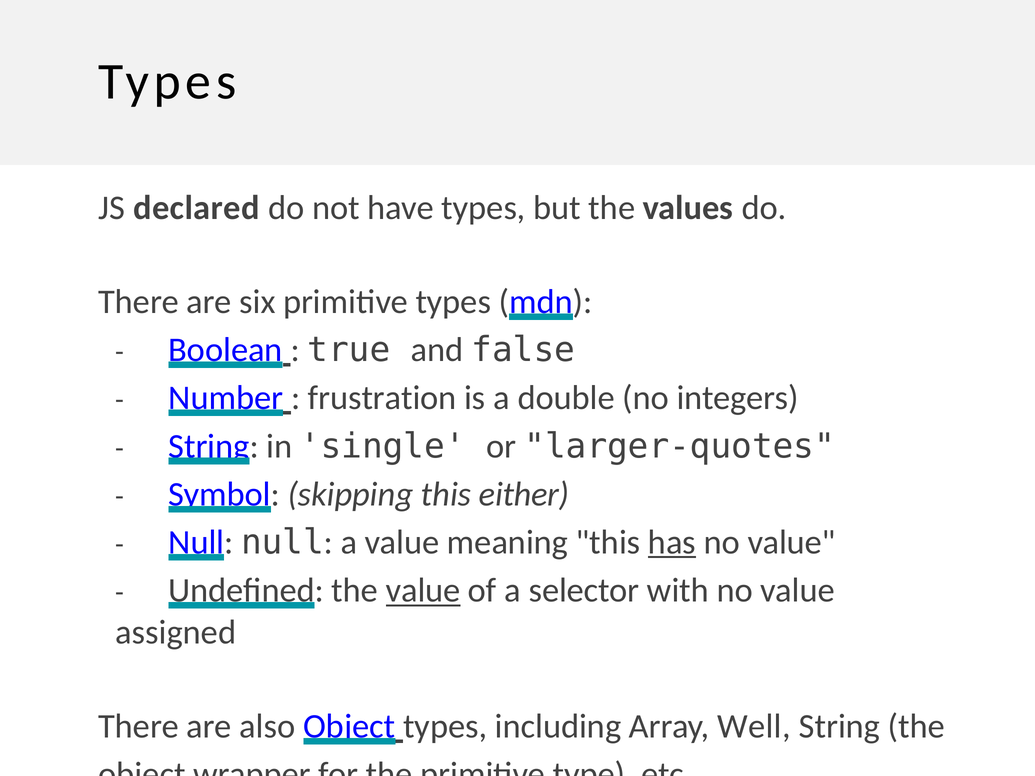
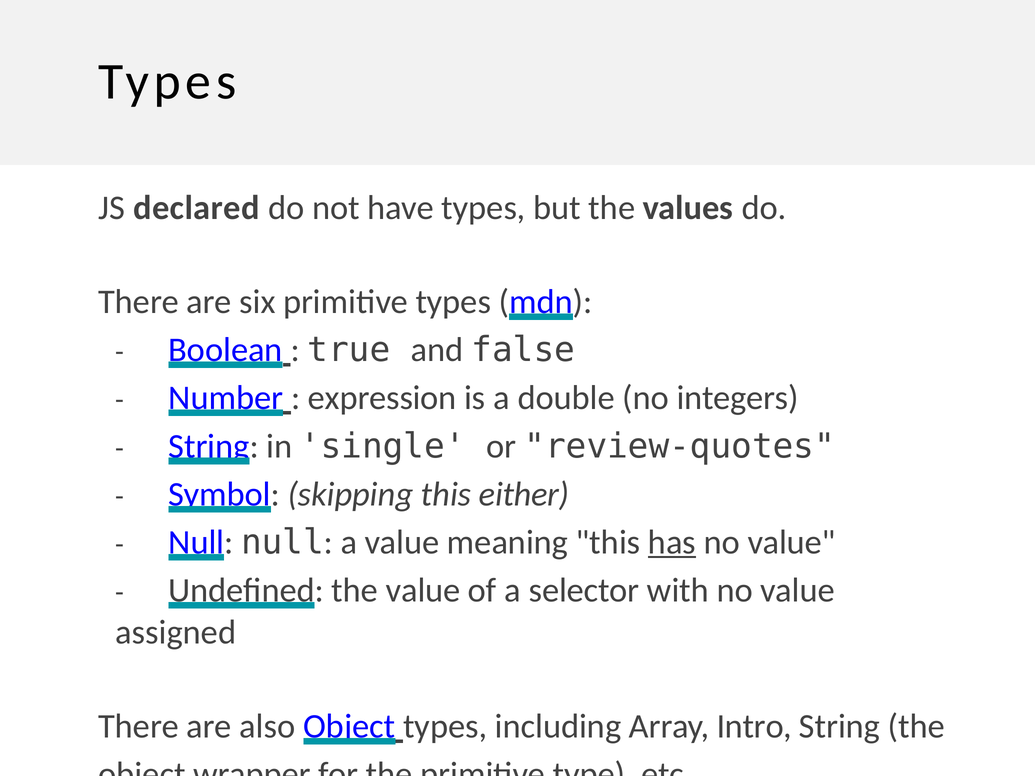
frustration: frustration -> expression (382, 398)
larger-quotes: larger-quotes -> review-quotes (680, 446)
value underline: present -> none (423, 591)
Well: Well -> Intro (754, 727)
